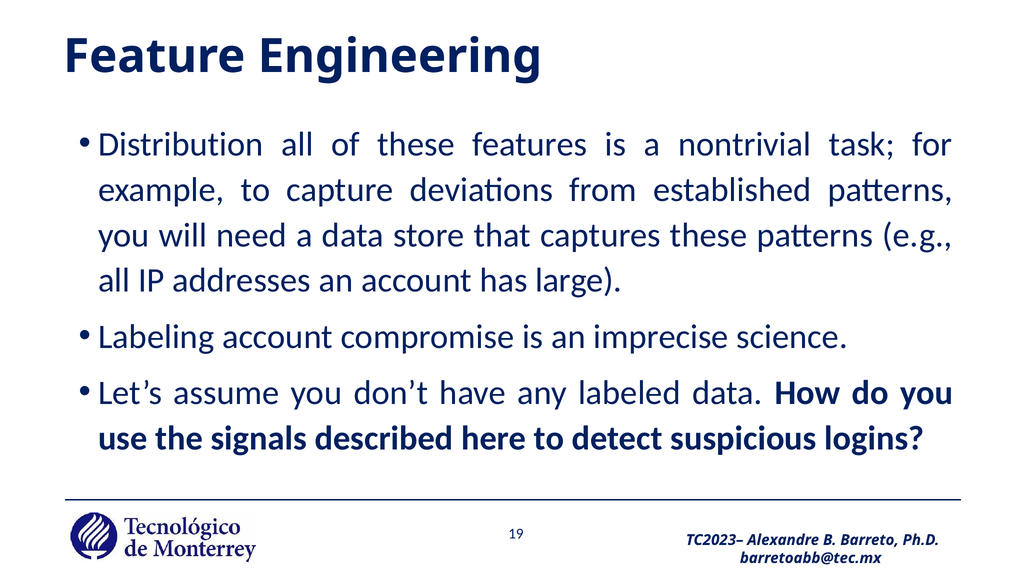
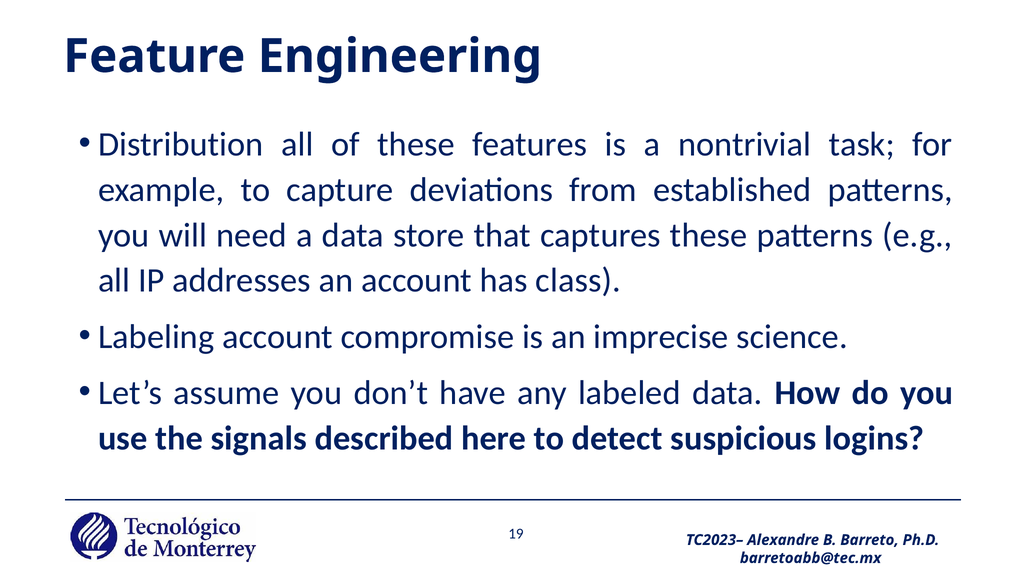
large: large -> class (578, 281)
